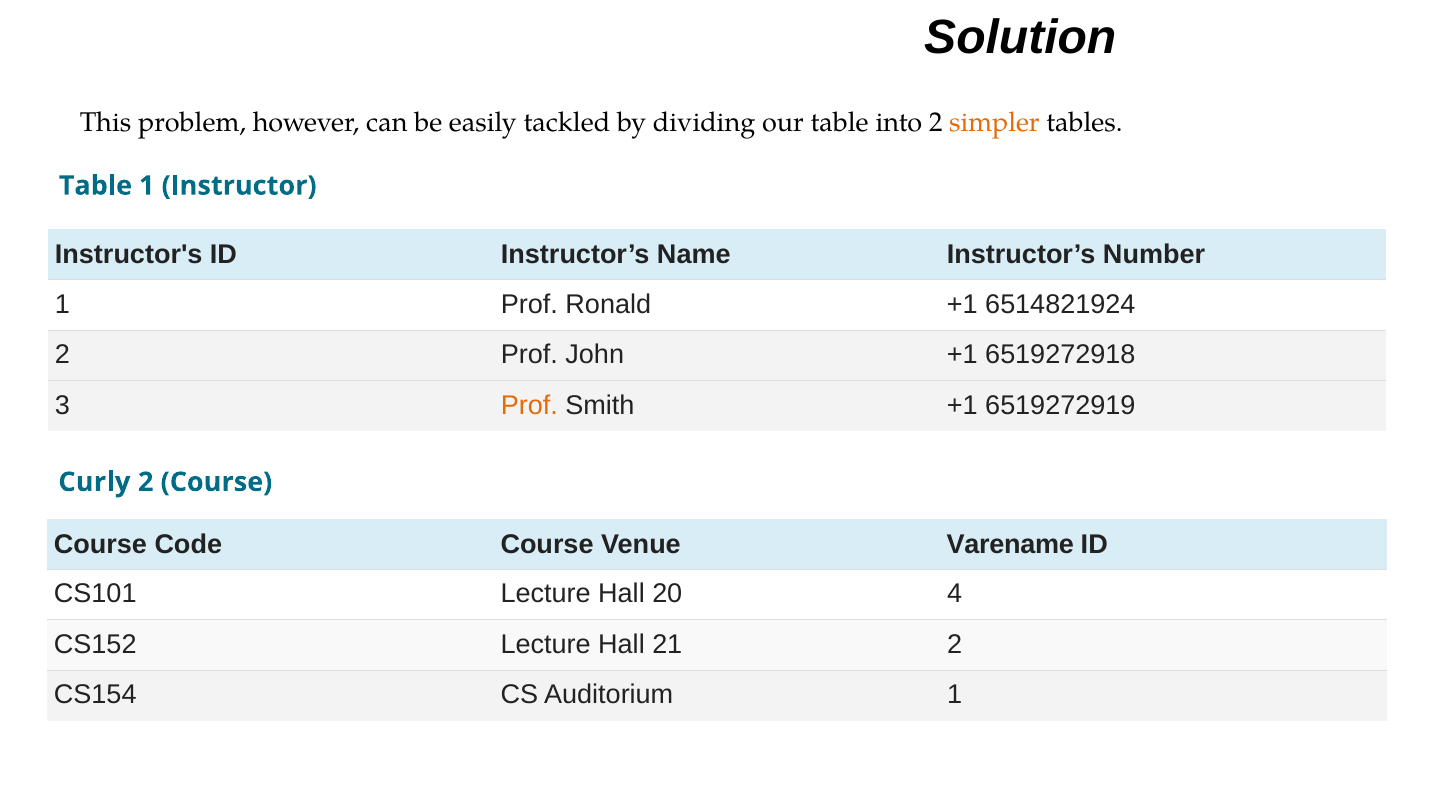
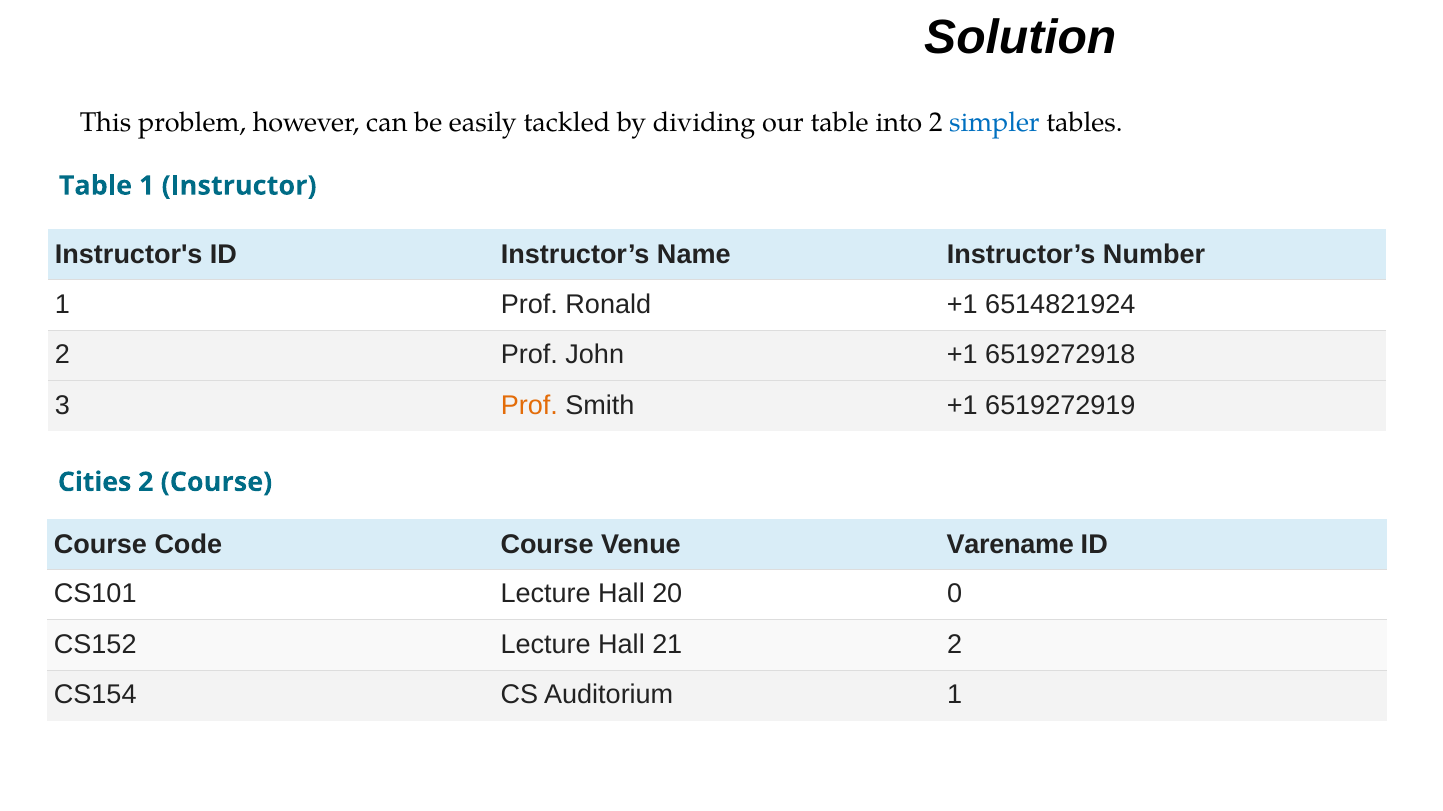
simpler colour: orange -> blue (994, 123)
Curly: Curly -> Cities (95, 482)
4: 4 -> 0 (955, 595)
